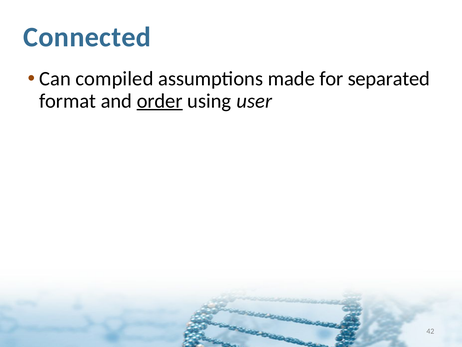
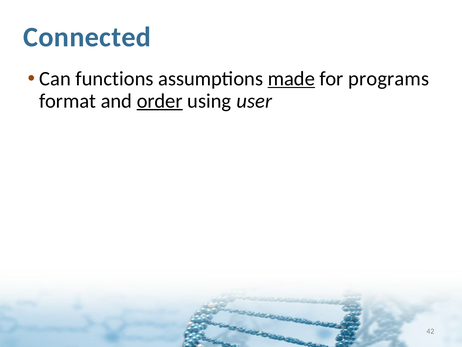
compiled: compiled -> functions (114, 79)
made underline: none -> present (291, 79)
separated: separated -> programs (389, 79)
